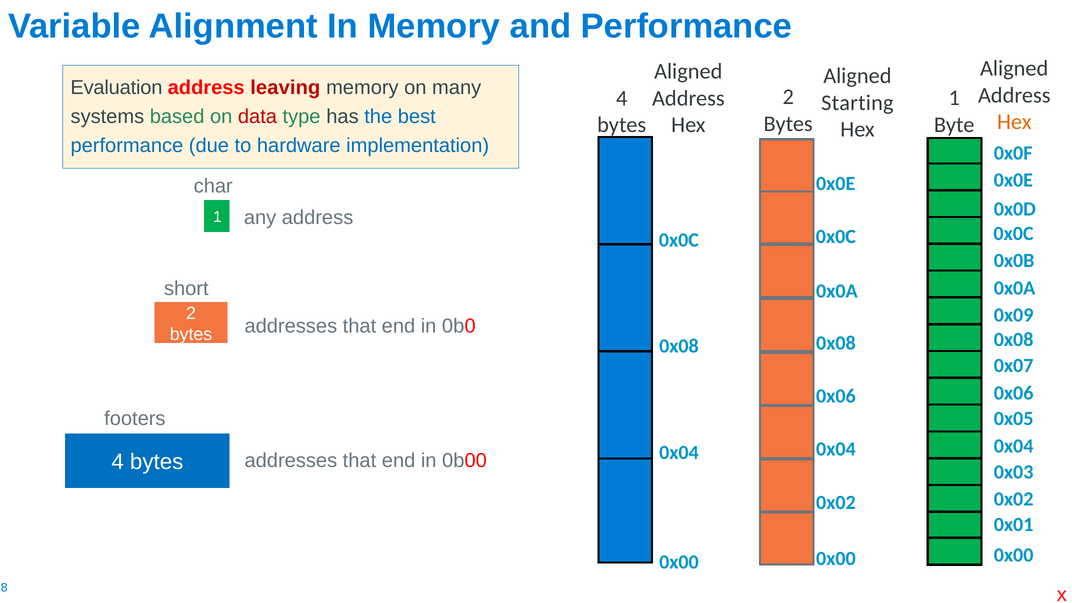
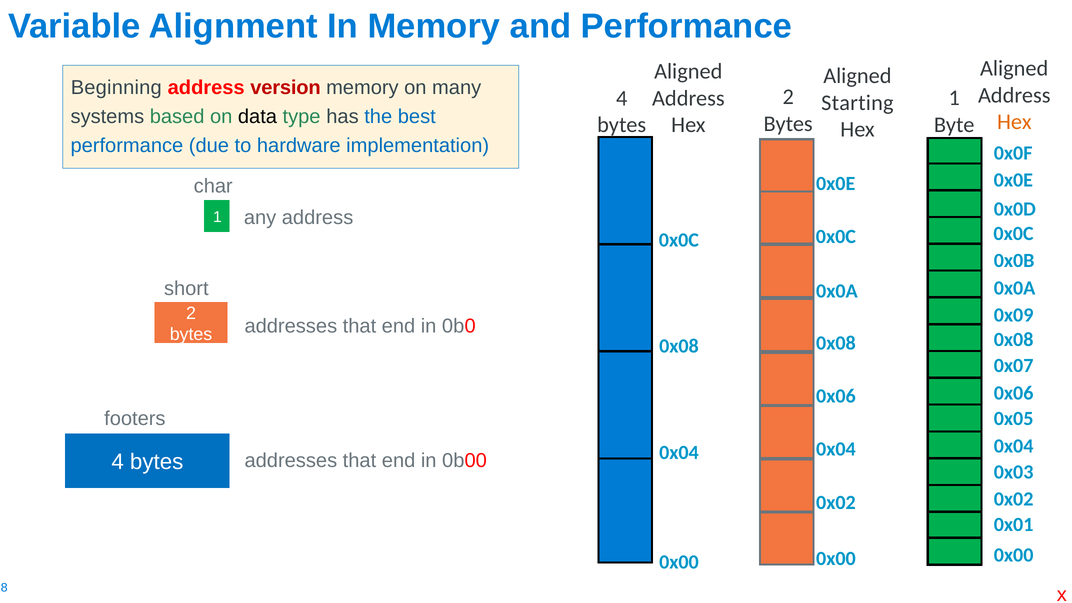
Evaluation: Evaluation -> Beginning (116, 88)
leaving: leaving -> version (285, 88)
data colour: red -> black (257, 117)
